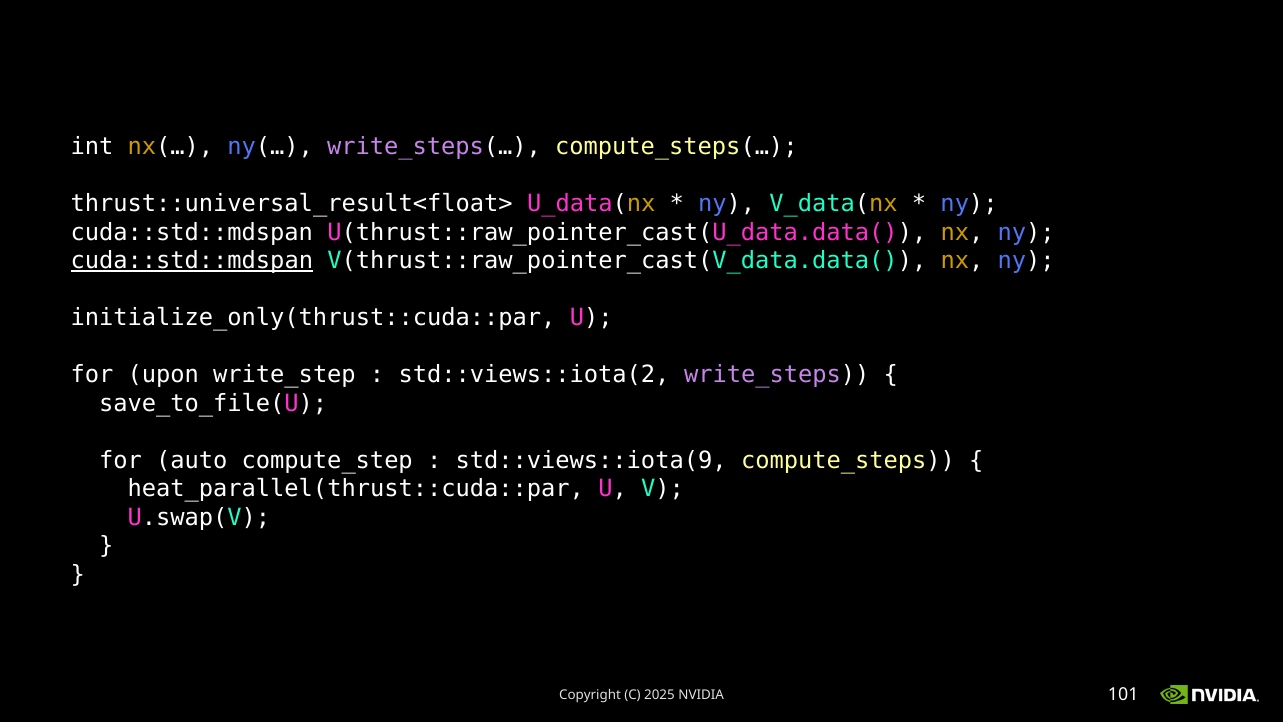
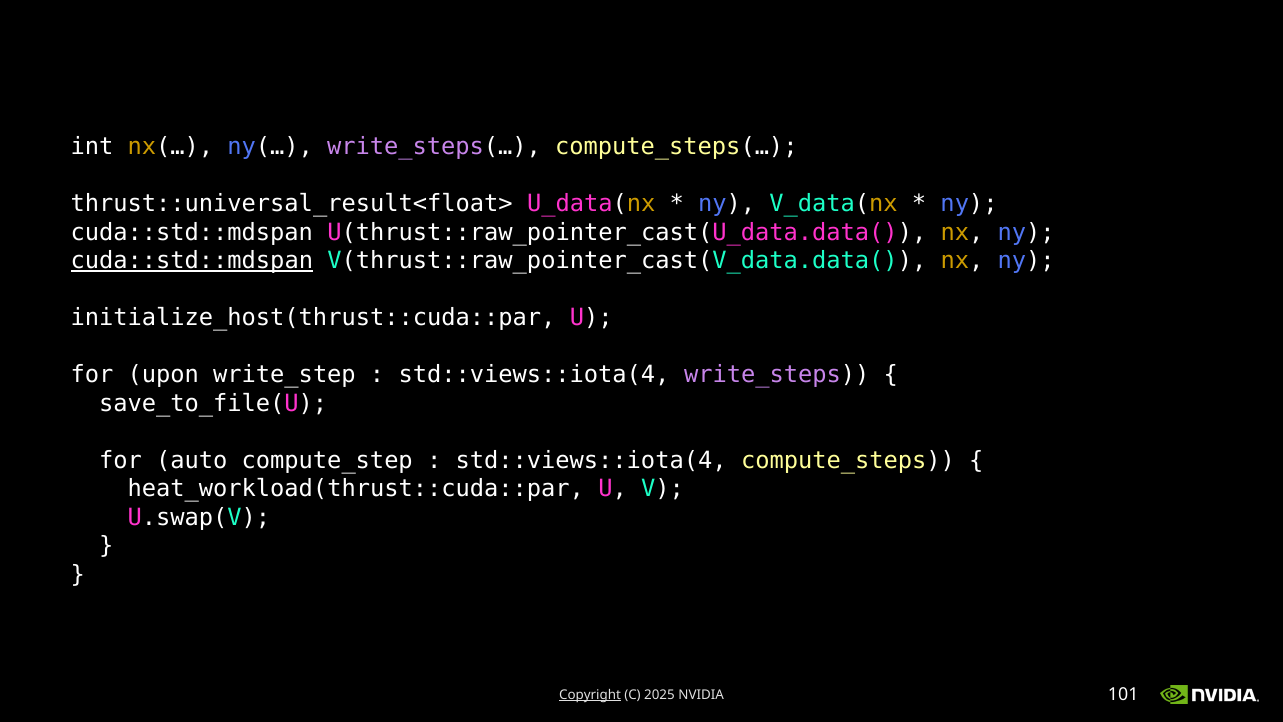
initialize_only(thrust::cuda::par: initialize_only(thrust::cuda::par -> initialize_host(thrust::cuda::par (313, 318)
std::views::iota(2: std::views::iota(2 -> std::views::iota(4 (534, 375)
std::views::iota(9: std::views::iota(9 -> std::views::iota(4 (591, 460)
heat_parallel(thrust::cuda::par: heat_parallel(thrust::cuda::par -> heat_workload(thrust::cuda::par (356, 489)
Copyright underline: none -> present (590, 694)
